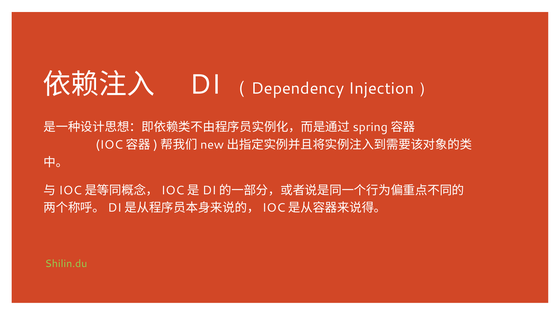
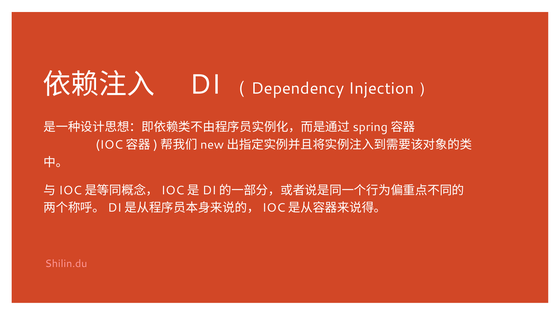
Shilin.du colour: light green -> pink (66, 264)
